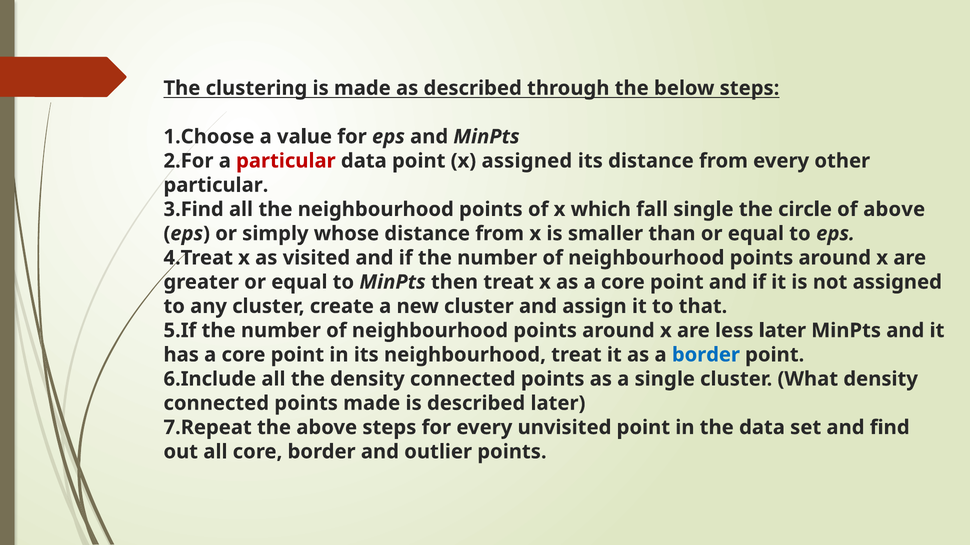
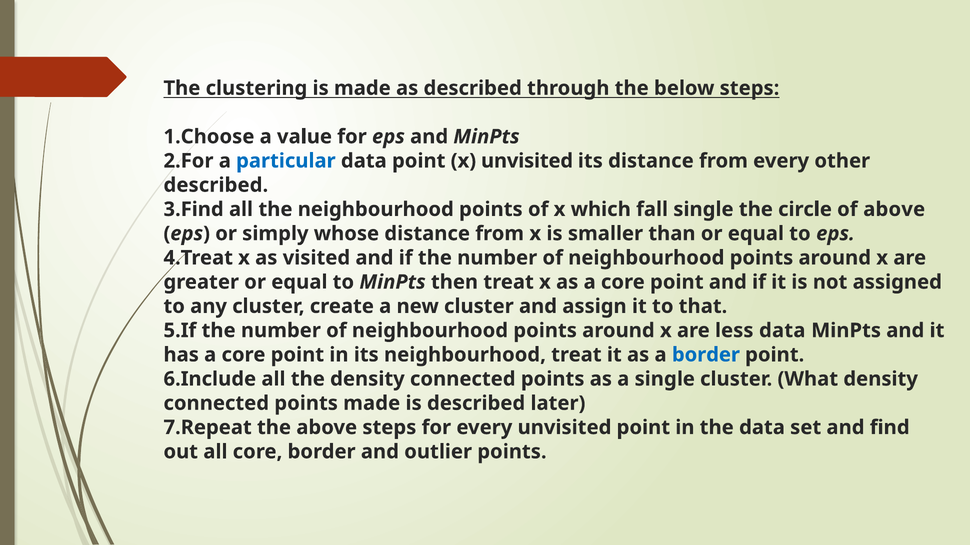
particular colour: red -> blue (286, 161)
x assigned: assigned -> unvisited (527, 161)
particular: particular -> described (216, 185)
less later: later -> data (782, 331)
